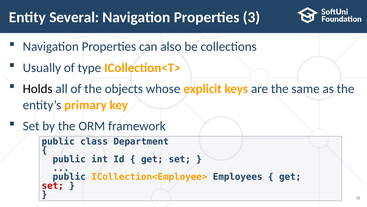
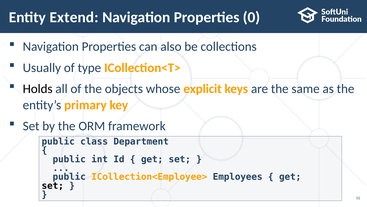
Several: Several -> Extend (74, 17)
3: 3 -> 0 (251, 17)
set colour: red -> black (53, 185)
